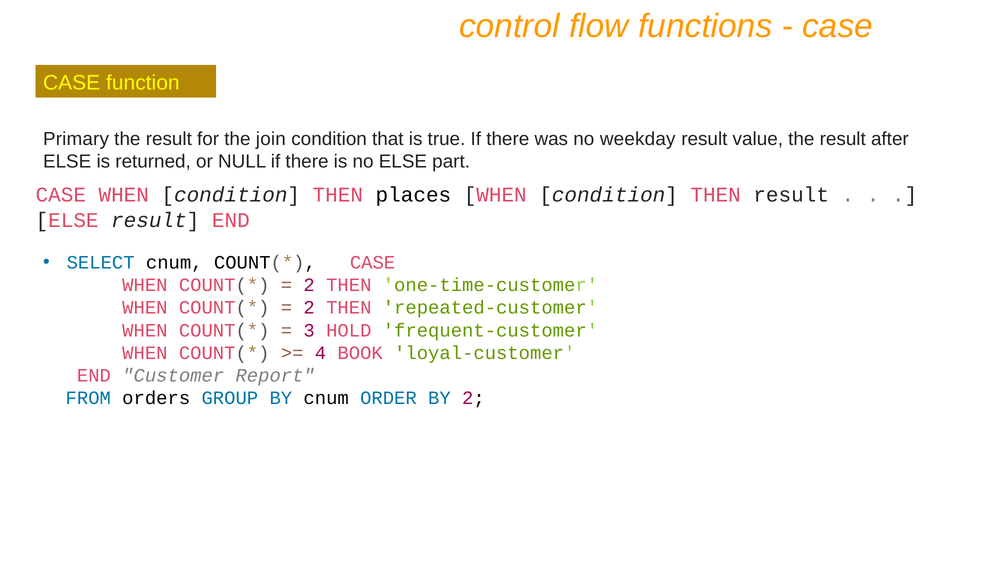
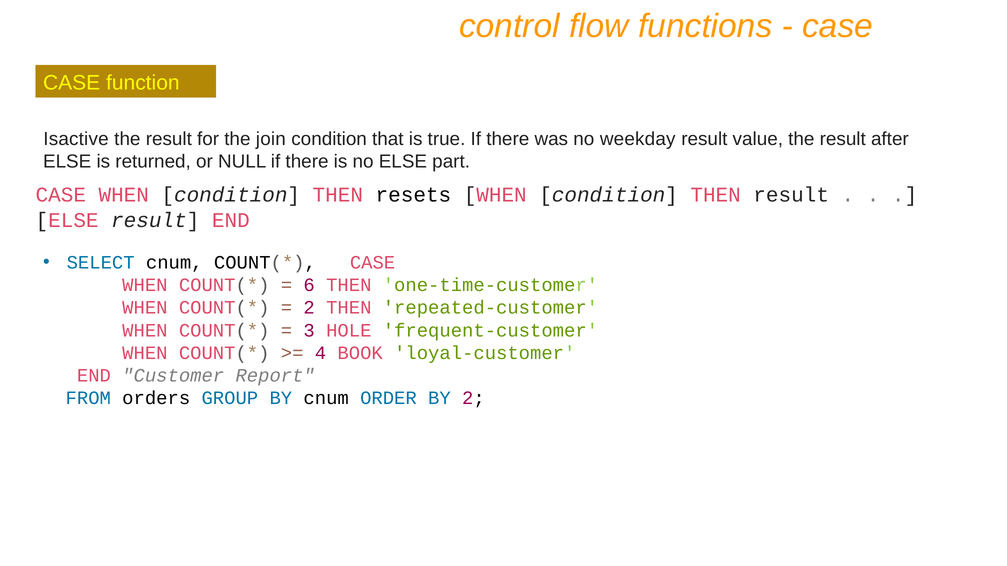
Primary: Primary -> Isactive (76, 139)
places: places -> resets (413, 195)
2: 2 -> 6 (309, 285)
HOLD: HOLD -> HOLE (349, 331)
